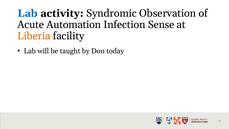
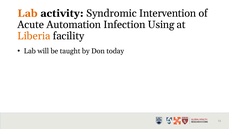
Lab colour: blue -> orange (28, 13)
Observation: Observation -> Intervention (168, 13)
Sense: Sense -> Using (161, 25)
